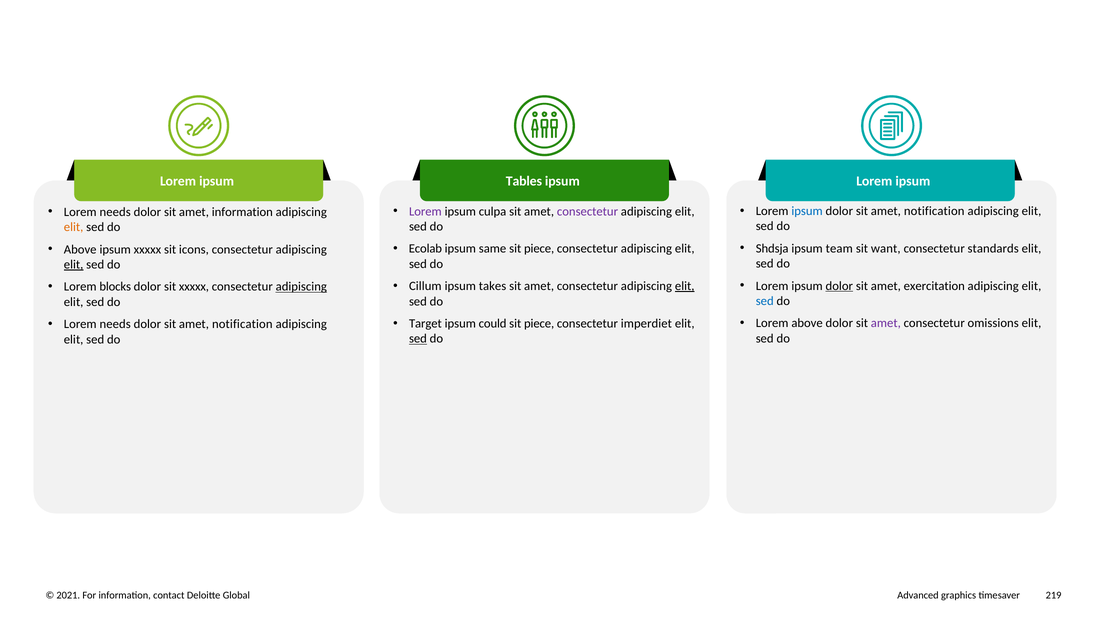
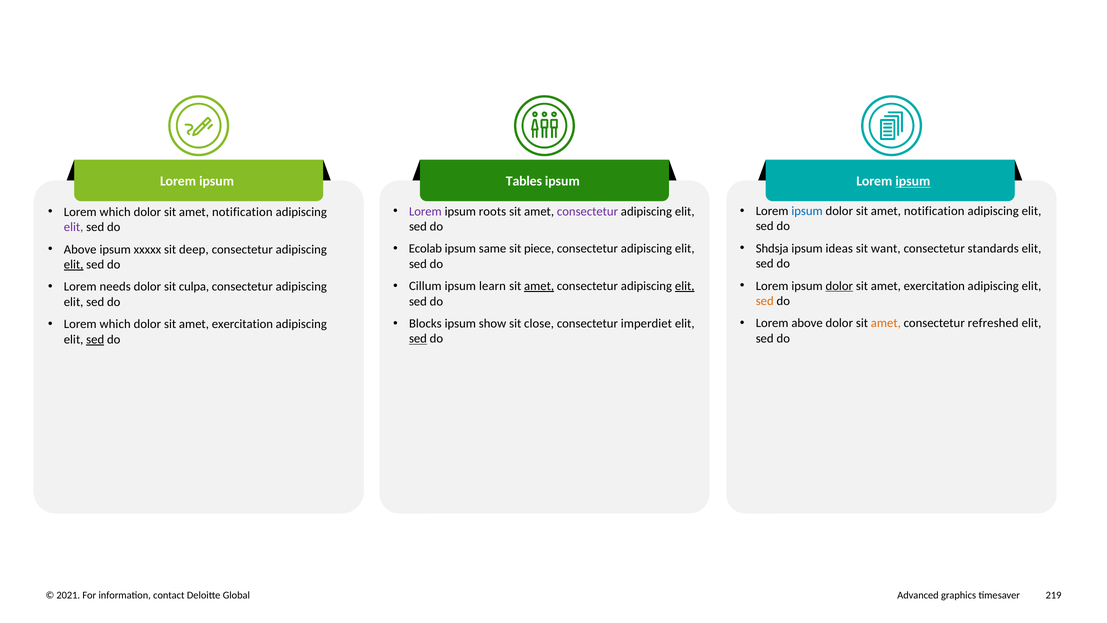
ipsum underline: none -> present (913, 181)
culpa: culpa -> roots (492, 211)
needs: needs -> which (115, 212)
information: information -> notification (242, 212)
elit colour: orange -> purple (74, 227)
team: team -> ideas (839, 248)
icons: icons -> deep (194, 249)
takes: takes -> learn (492, 286)
amet underline: none -> present (539, 286)
blocks: blocks -> needs (115, 287)
sit xxxxx: xxxxx -> culpa (194, 287)
adipiscing underline: present -> none (301, 287)
sed colour: blue -> orange (765, 301)
amet colour: purple -> orange (886, 323)
omissions: omissions -> refreshed (993, 323)
Target: Target -> Blocks (425, 323)
could: could -> show (493, 323)
piece: piece -> close (539, 323)
needs: needs -> which (115, 324)
notification: notification -> exercitation (242, 324)
sed underline: none -> present (95, 339)
